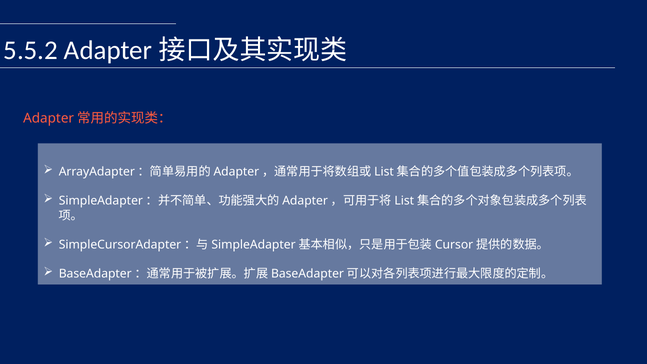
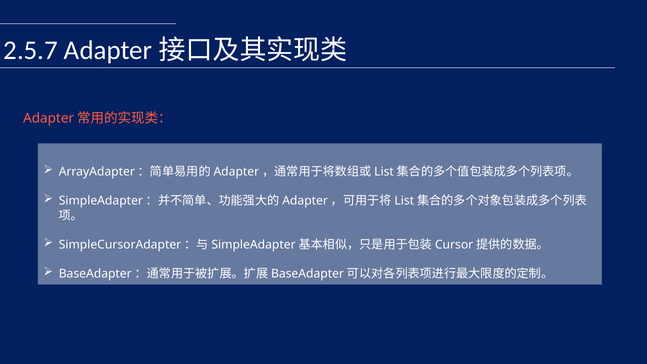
5.5.2: 5.5.2 -> 2.5.7 (31, 50)
